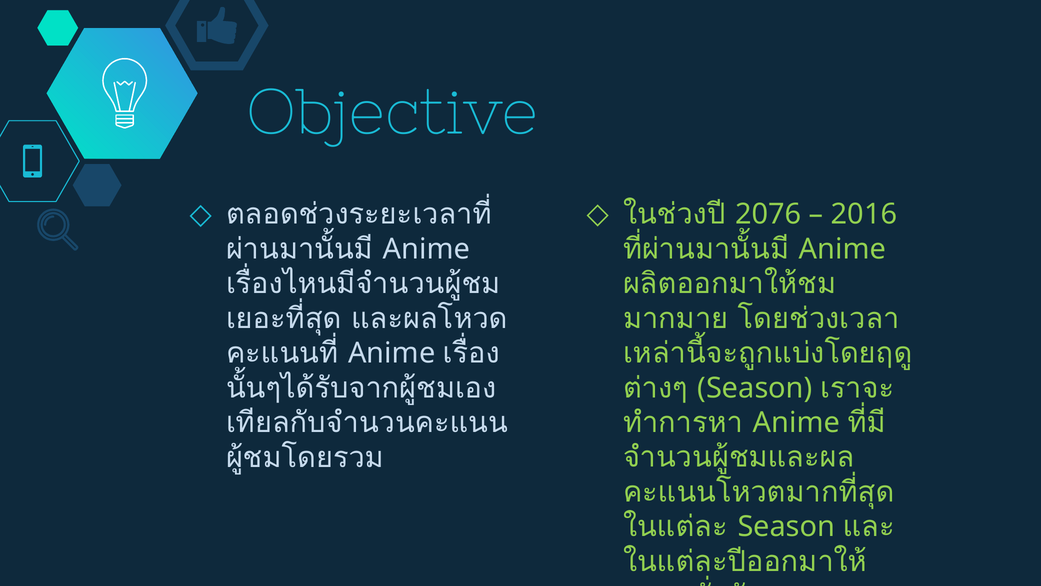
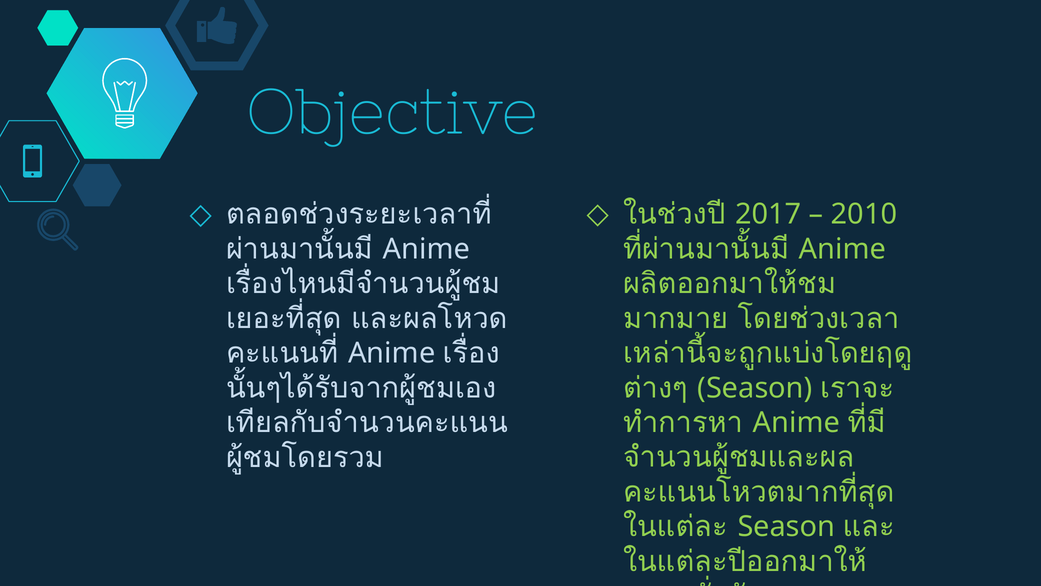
2076: 2076 -> 2017 (768, 214)
2016: 2016 -> 2010 (864, 214)
